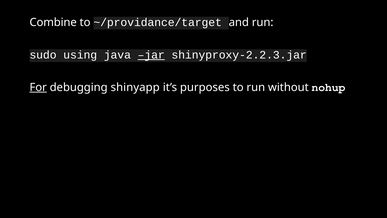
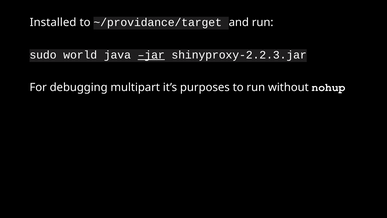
Combine: Combine -> Installed (53, 22)
using: using -> world (80, 55)
For underline: present -> none (38, 87)
shinyapp: shinyapp -> multipart (135, 87)
